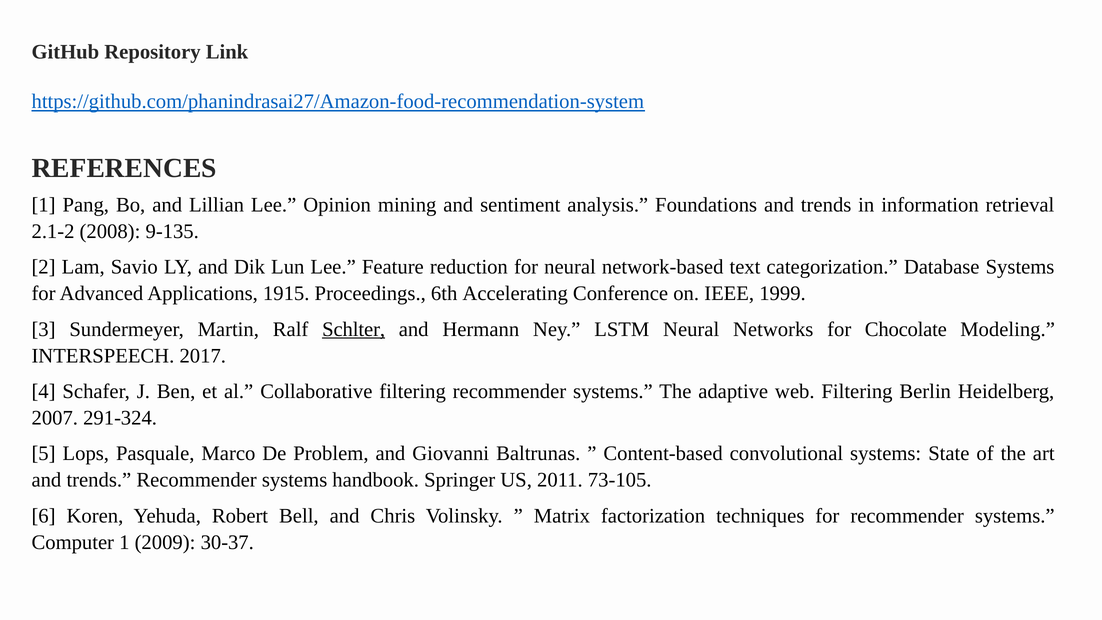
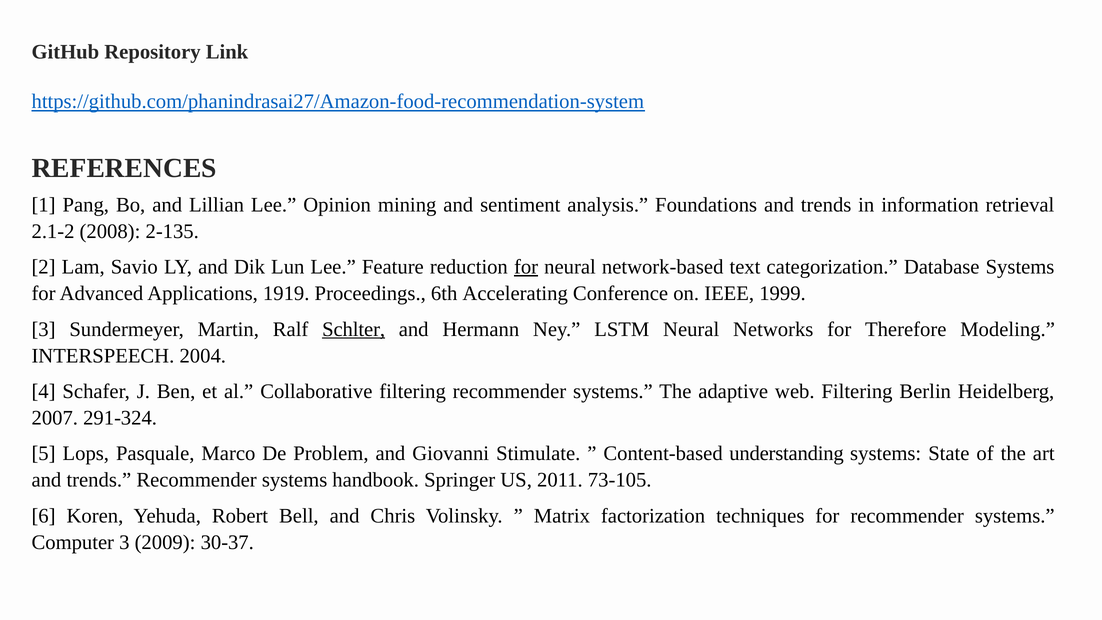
9-135: 9-135 -> 2-135 (172, 231)
for underline: none -> present (526, 267)
1915: 1915 -> 1919 (286, 293)
Chocolate: Chocolate -> Therefore (906, 329)
2017: 2017 -> 2004 (203, 356)
Baltrunas: Baltrunas -> Stimulate (538, 454)
convolutional: convolutional -> understanding (787, 454)
Computer 1: 1 -> 3 (124, 542)
